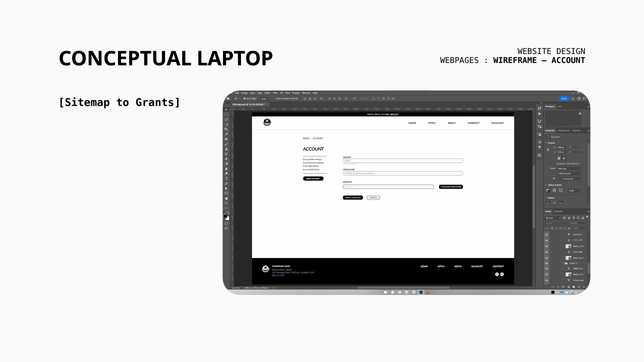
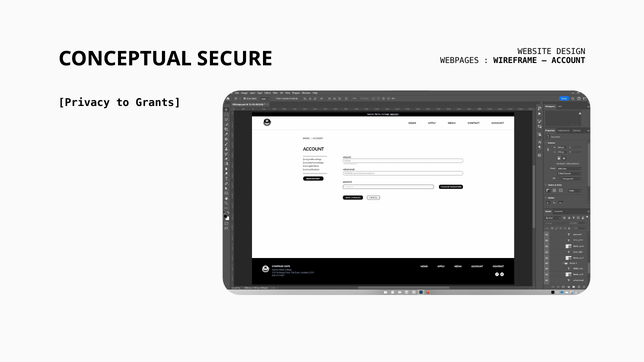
LAPTOP: LAPTOP -> SECURE (235, 59)
Sitemap: Sitemap -> Privacy (84, 103)
